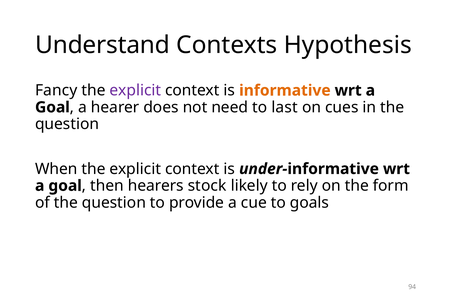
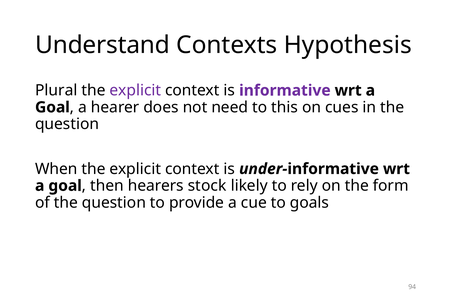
Fancy: Fancy -> Plural (56, 90)
informative colour: orange -> purple (285, 90)
last: last -> this (285, 107)
